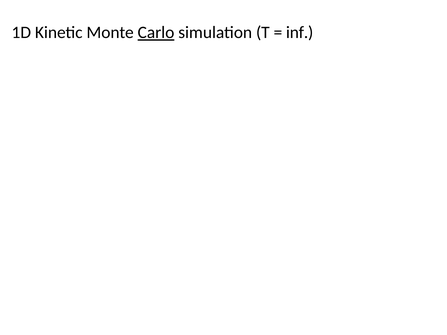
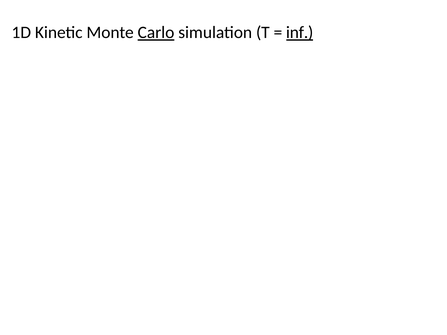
inf underline: none -> present (300, 33)
